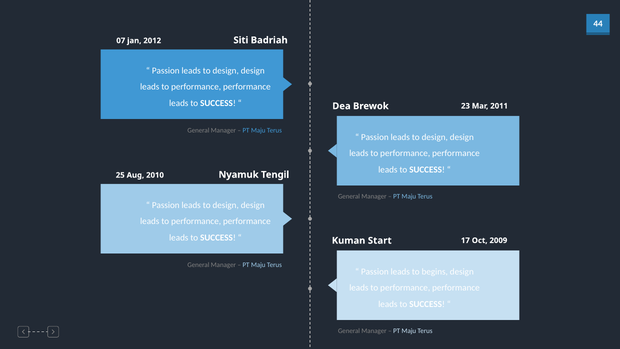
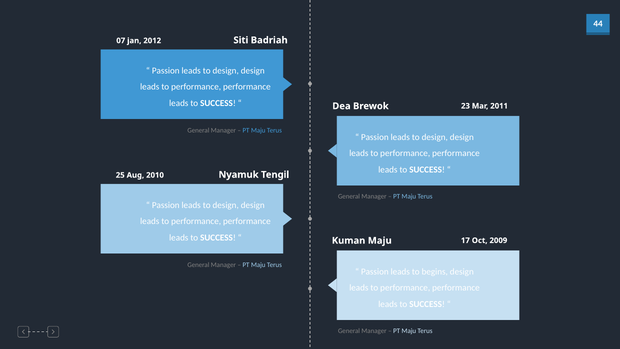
Kuman Start: Start -> Maju (380, 240)
